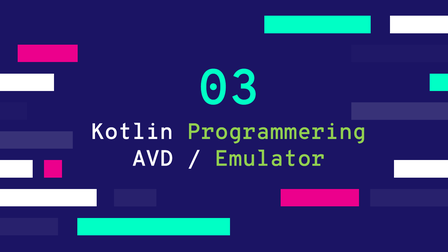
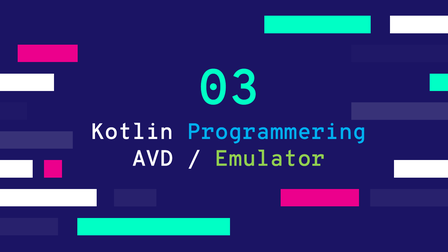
Programmering colour: light green -> light blue (277, 132)
